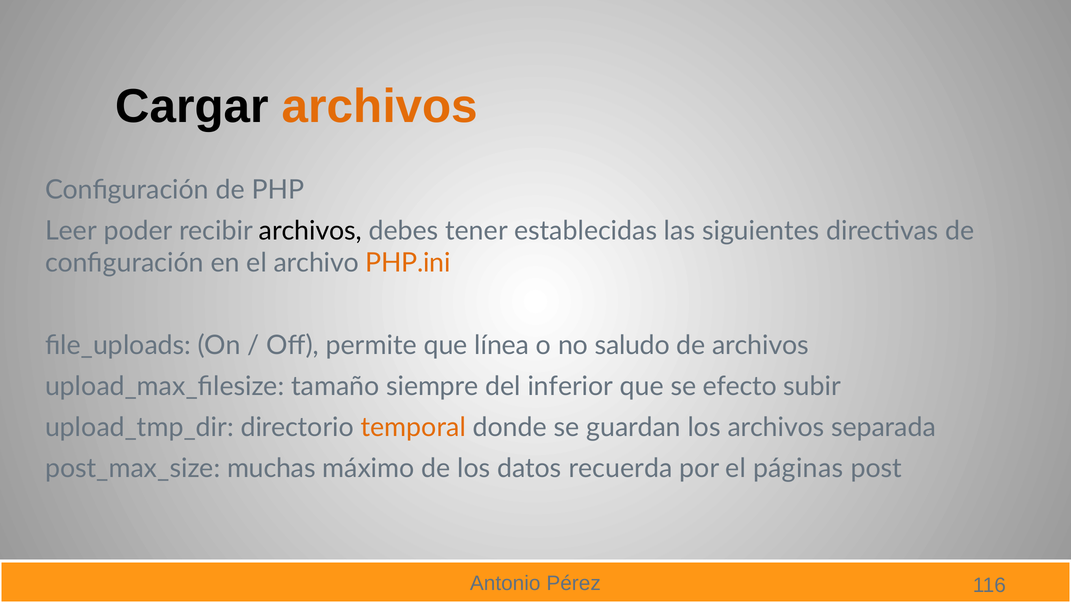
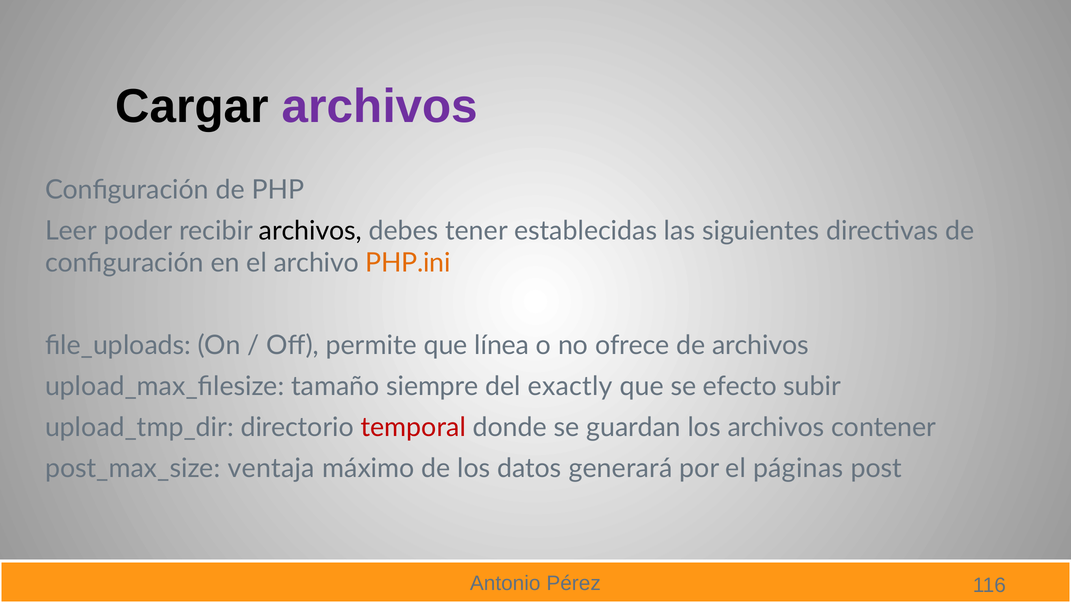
archivos colour: orange -> purple (380, 106)
saludo: saludo -> ofrece (632, 345)
inferior: inferior -> exactly (570, 386)
temporal colour: orange -> red (413, 427)
separada: separada -> contener (884, 427)
muchas: muchas -> ventaja (271, 468)
recuerda: recuerda -> generará (620, 468)
